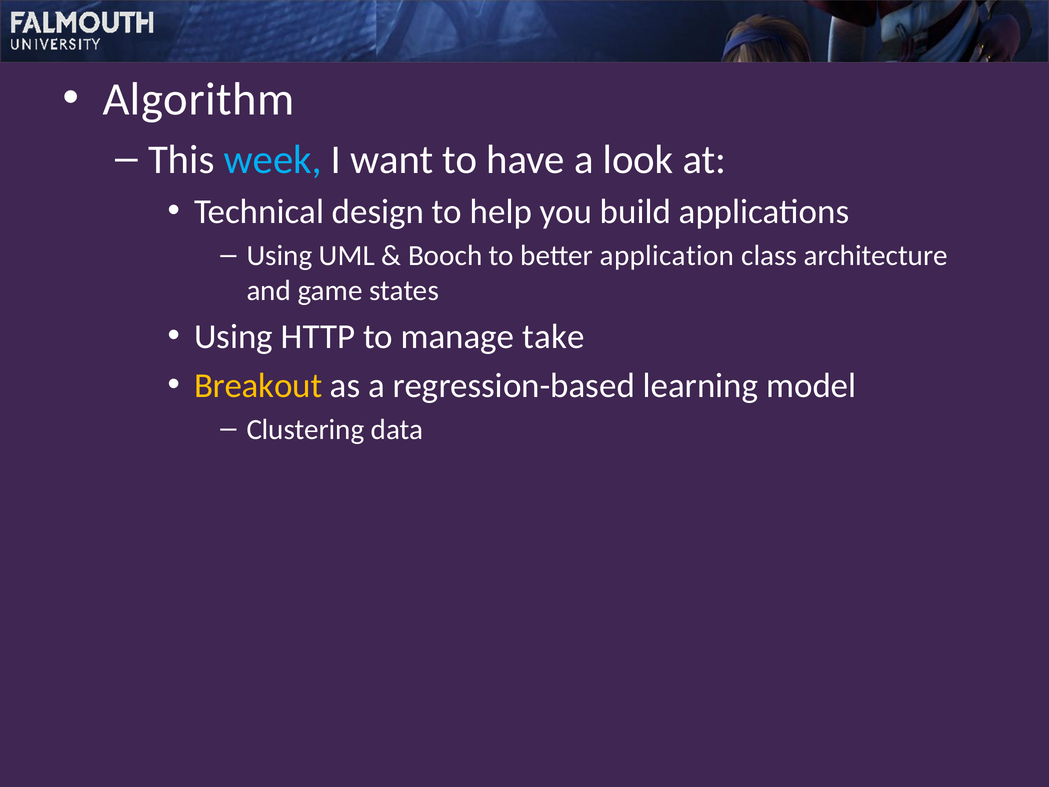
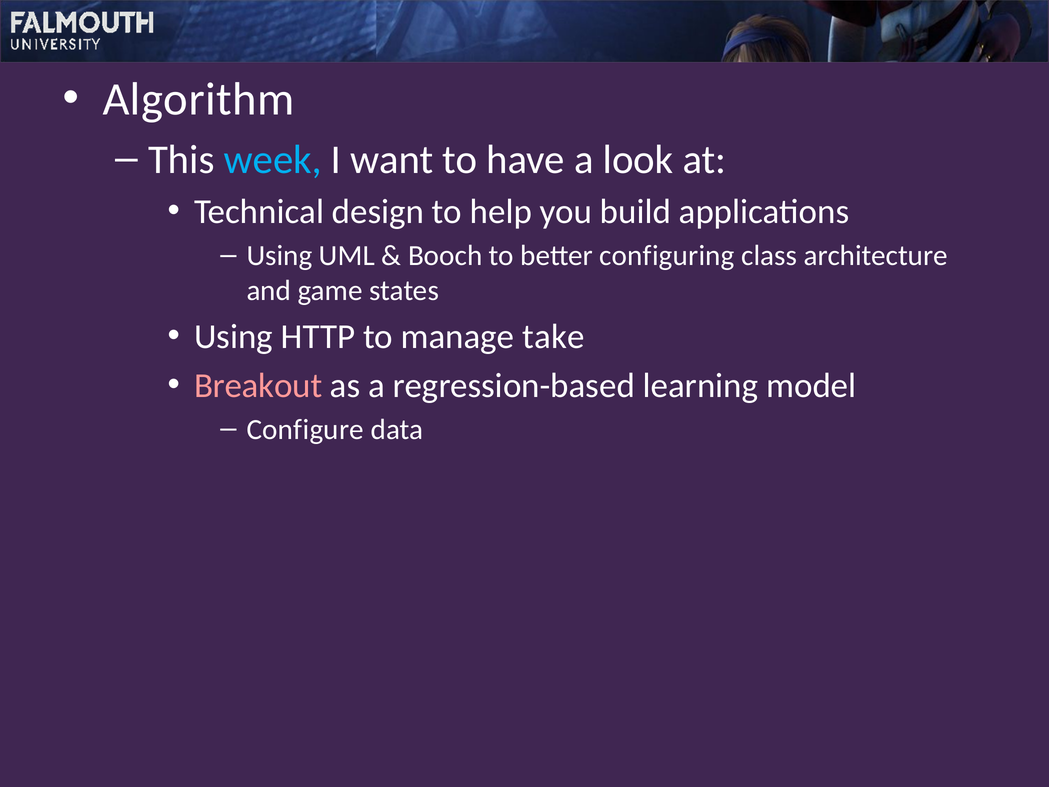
application: application -> configuring (667, 256)
Breakout colour: yellow -> pink (258, 385)
Clustering: Clustering -> Configure (305, 429)
